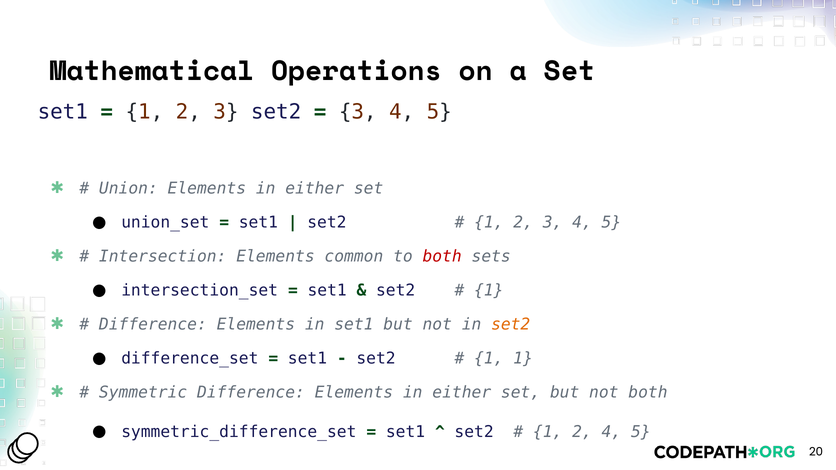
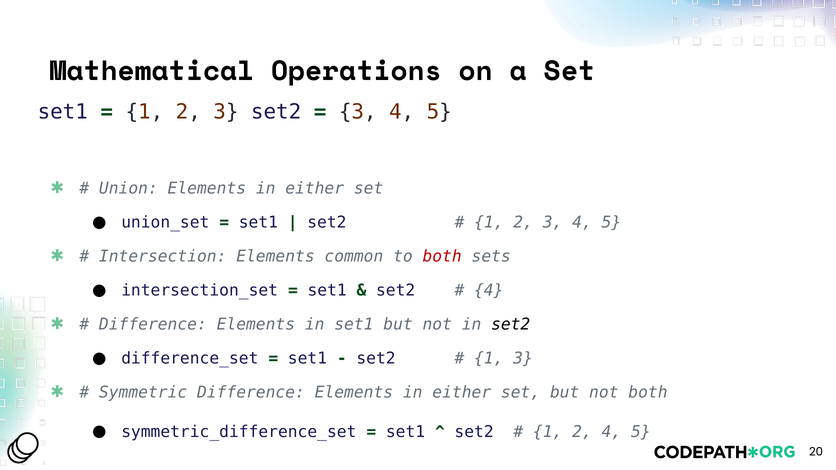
1: 1 -> 4 (489, 291)
set2 colour: orange -> black (511, 325)
1 1: 1 -> 3 (523, 359)
